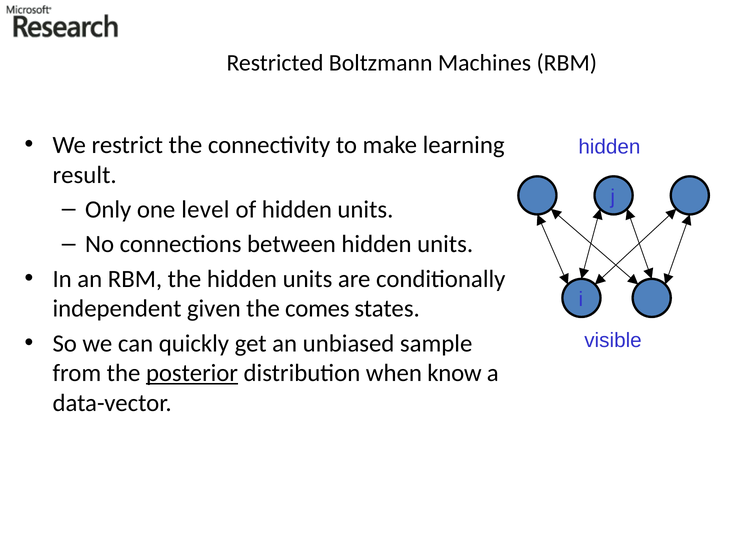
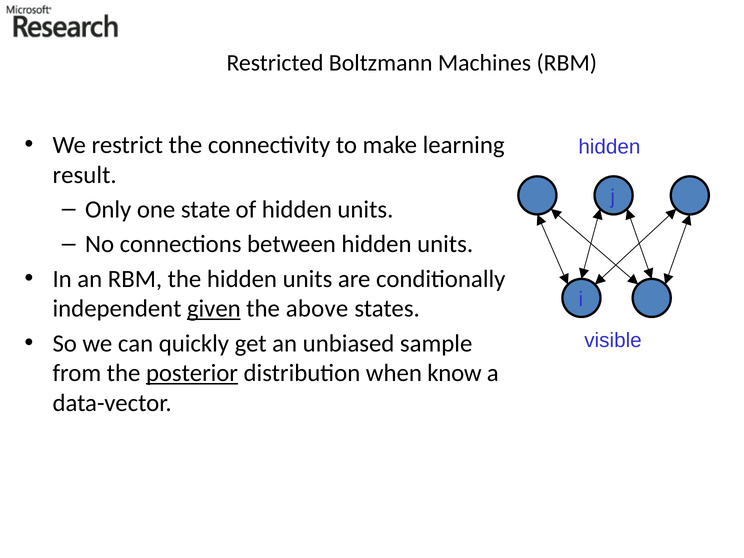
level: level -> state (206, 210)
given underline: none -> present (214, 309)
comes: comes -> above (317, 309)
